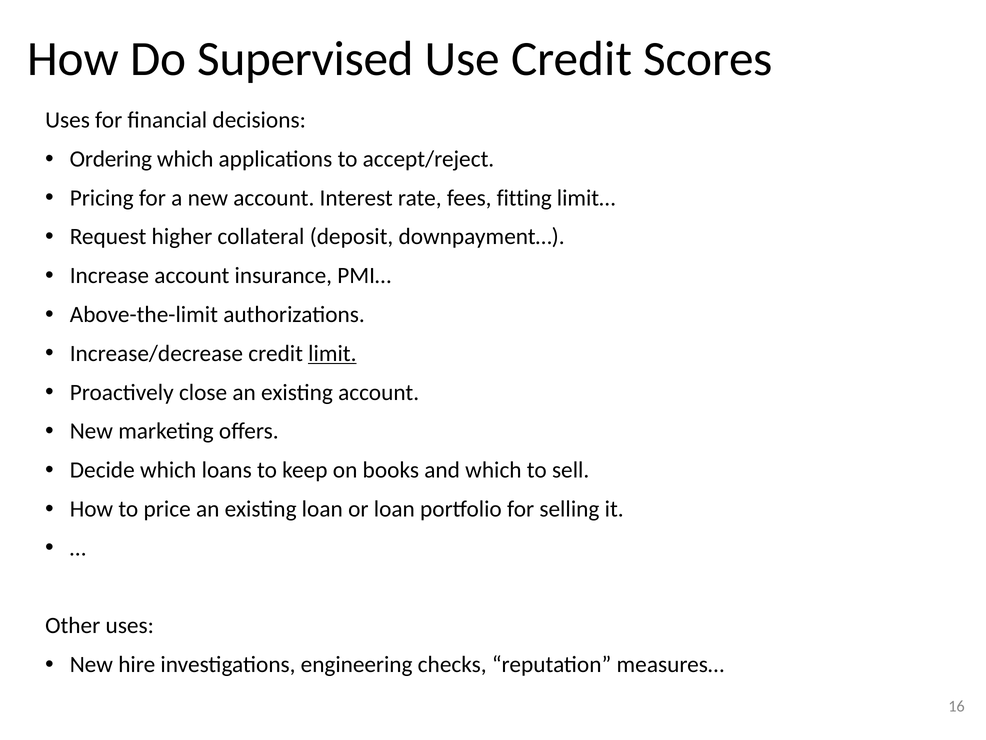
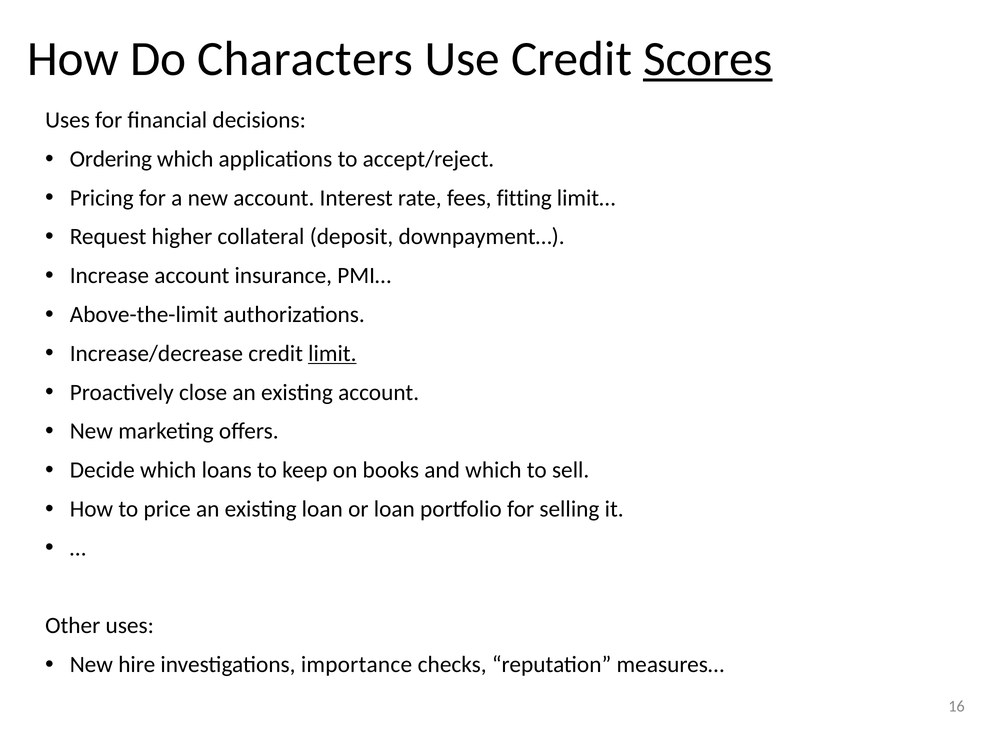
Supervised: Supervised -> Characters (305, 59)
Scores underline: none -> present (708, 59)
engineering: engineering -> importance (356, 664)
